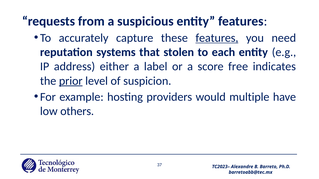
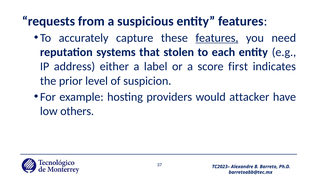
free: free -> first (238, 67)
prior underline: present -> none (71, 81)
multiple: multiple -> attacker (249, 97)
